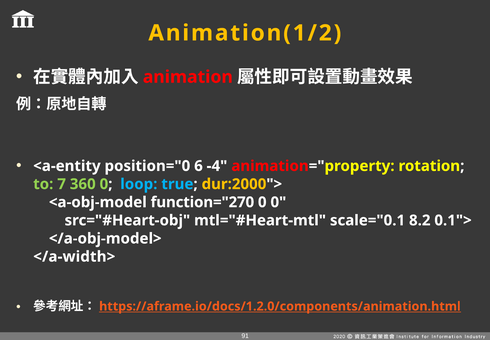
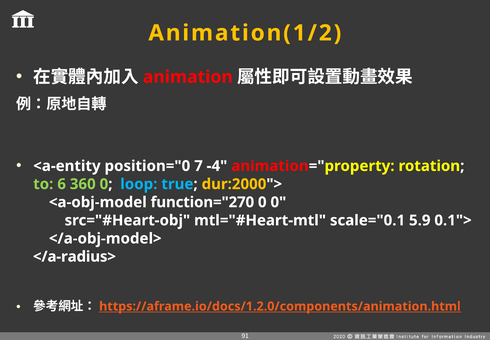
6: 6 -> 7 (198, 166)
7: 7 -> 6 (62, 184)
8.2: 8.2 -> 5.9 (420, 220)
</a-width>: </a-width> -> </a-radius> (74, 256)
